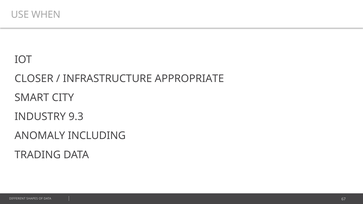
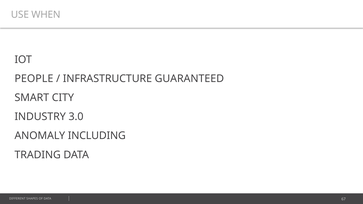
CLOSER: CLOSER -> PEOPLE (34, 79)
APPROPRIATE: APPROPRIATE -> GUARANTEED (189, 79)
9.3: 9.3 -> 3.0 (76, 117)
